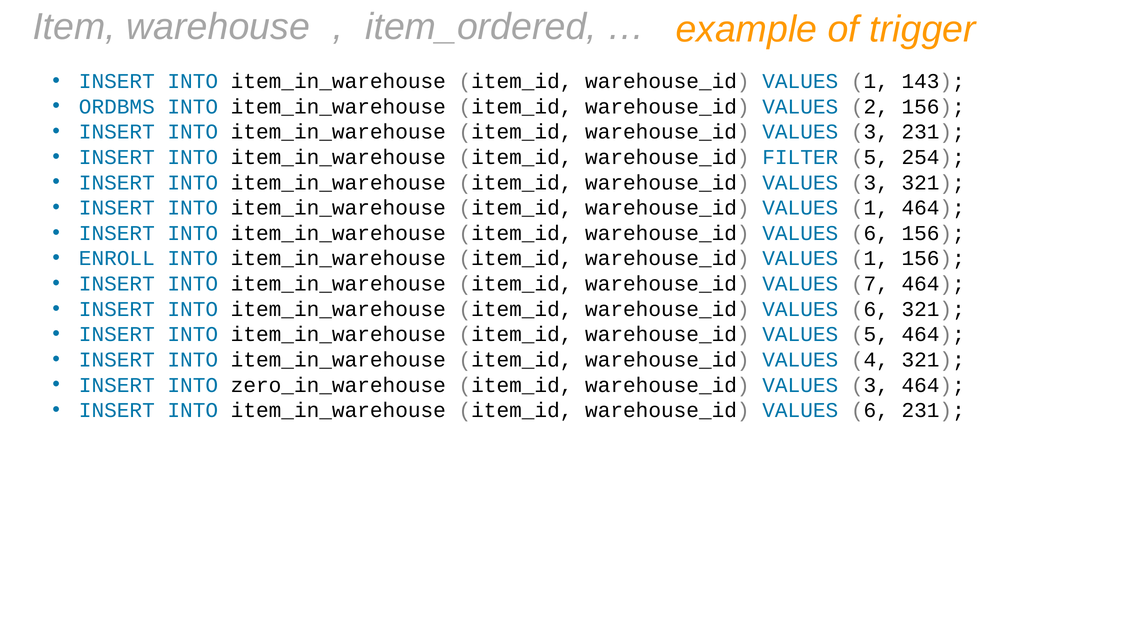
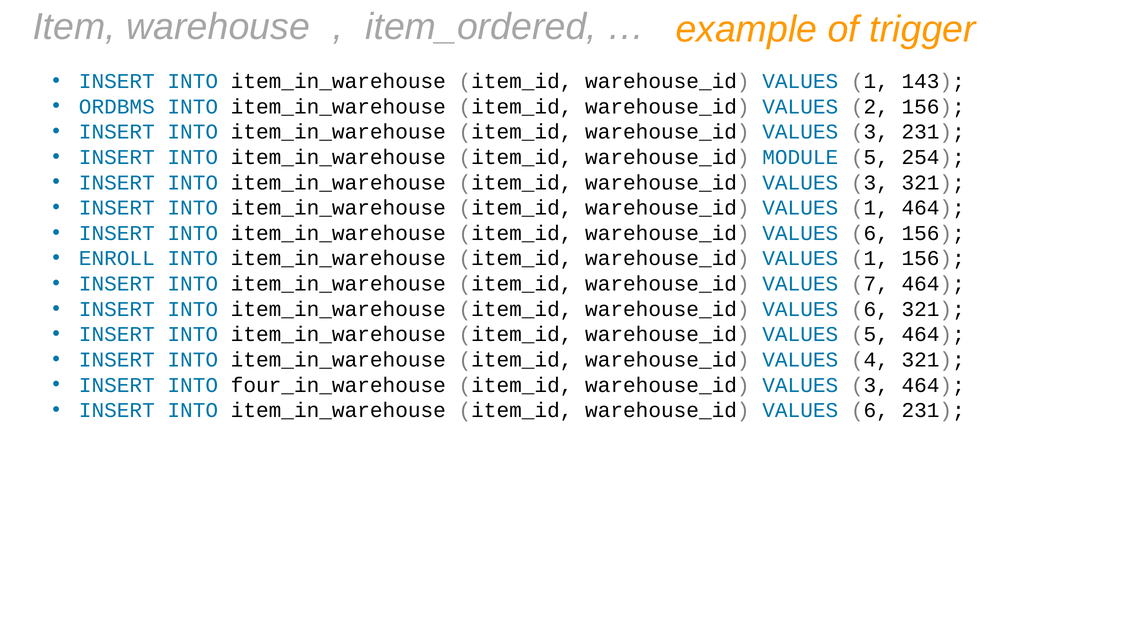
FILTER: FILTER -> MODULE (800, 157)
zero_in_warehouse: zero_in_warehouse -> four_in_warehouse (338, 385)
